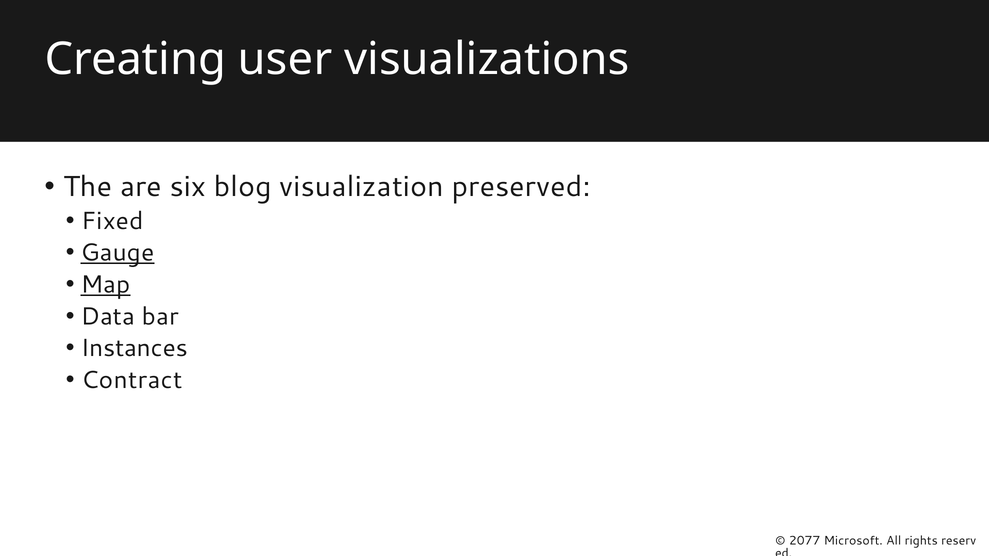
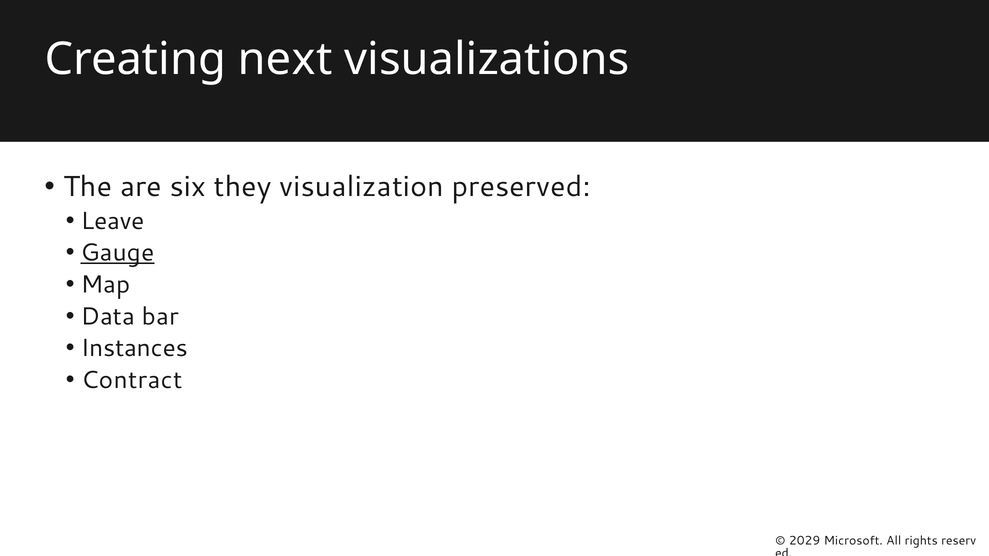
user: user -> next (285, 59)
blog: blog -> they (243, 187)
Fixed: Fixed -> Leave (113, 221)
Map underline: present -> none (106, 285)
2077: 2077 -> 2029 (805, 541)
